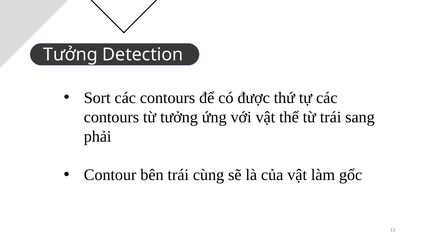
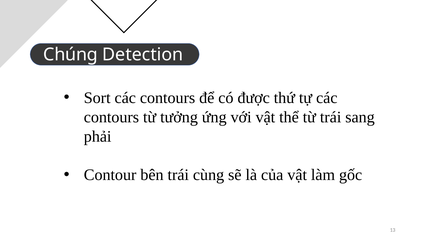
Tưởng: Tưởng -> Chúng (71, 55)
